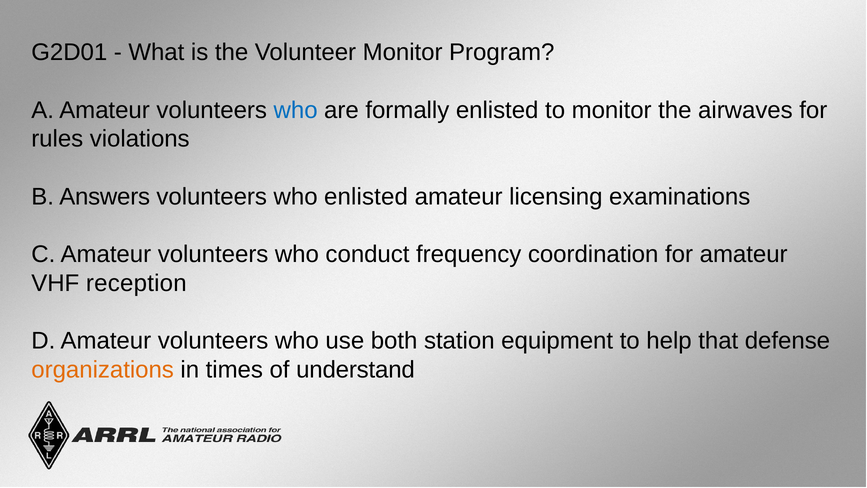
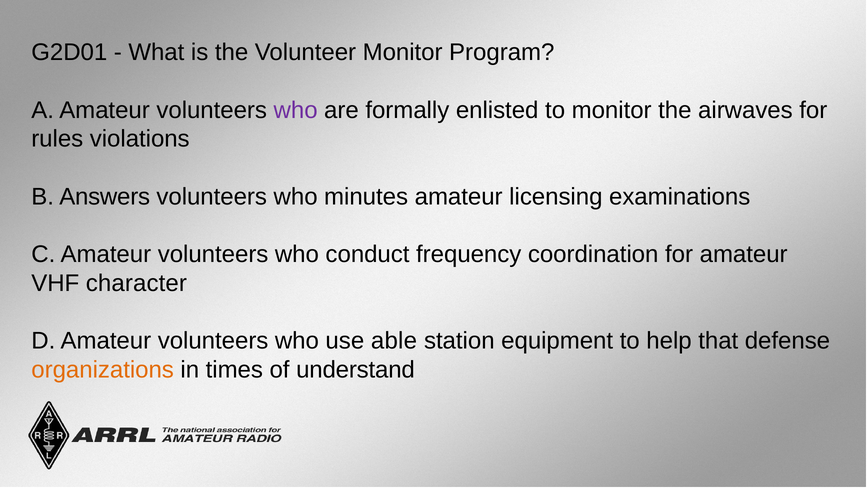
who colour: blue -> purple (296, 110)
who enlisted: enlisted -> minutes (366, 196)
reception: reception -> character (136, 283)
both: both -> able (394, 341)
